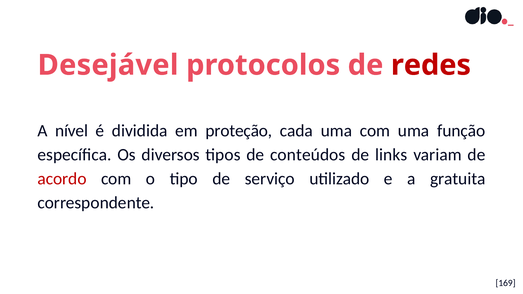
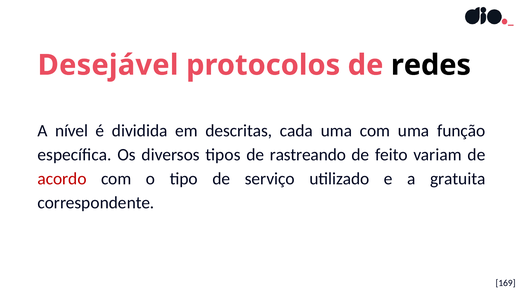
redes colour: red -> black (431, 65)
proteção: proteção -> descritas (239, 131)
conteúdos: conteúdos -> rastreando (308, 155)
links: links -> feito (391, 155)
